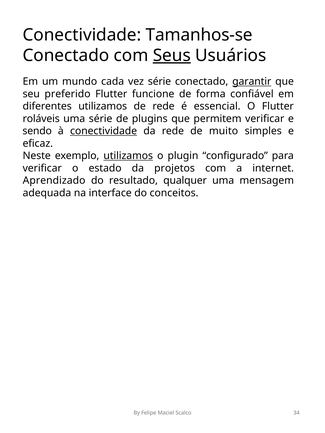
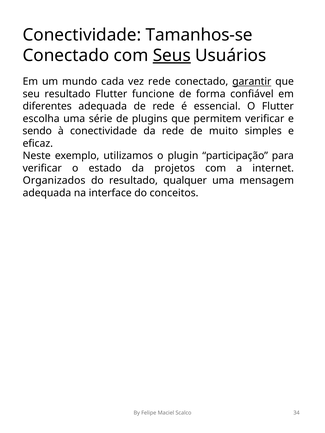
vez série: série -> rede (159, 82)
seu preferido: preferido -> resultado (68, 94)
diferentes utilizamos: utilizamos -> adequada (103, 106)
roláveis: roláveis -> escolha (41, 119)
conectividade underline: present -> none (104, 131)
utilizamos underline: present -> none (128, 156)
configurado: configurado -> participação (235, 156)
Aprendizado: Aprendizado -> Organizados (54, 181)
